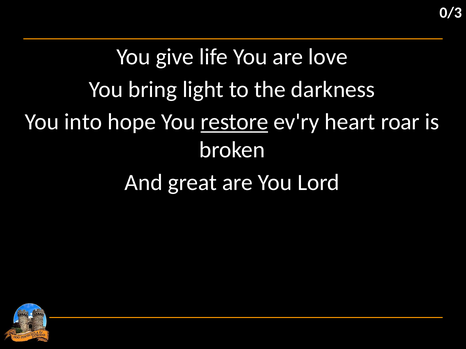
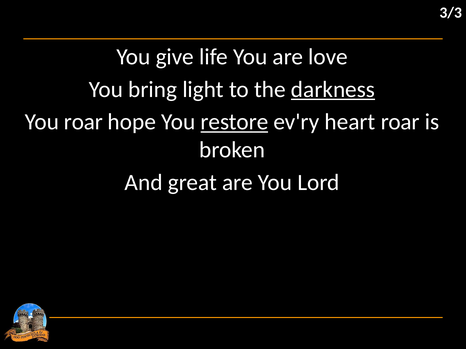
0/3: 0/3 -> 3/3 (451, 13)
darkness underline: none -> present (333, 90)
You into: into -> roar (83, 122)
